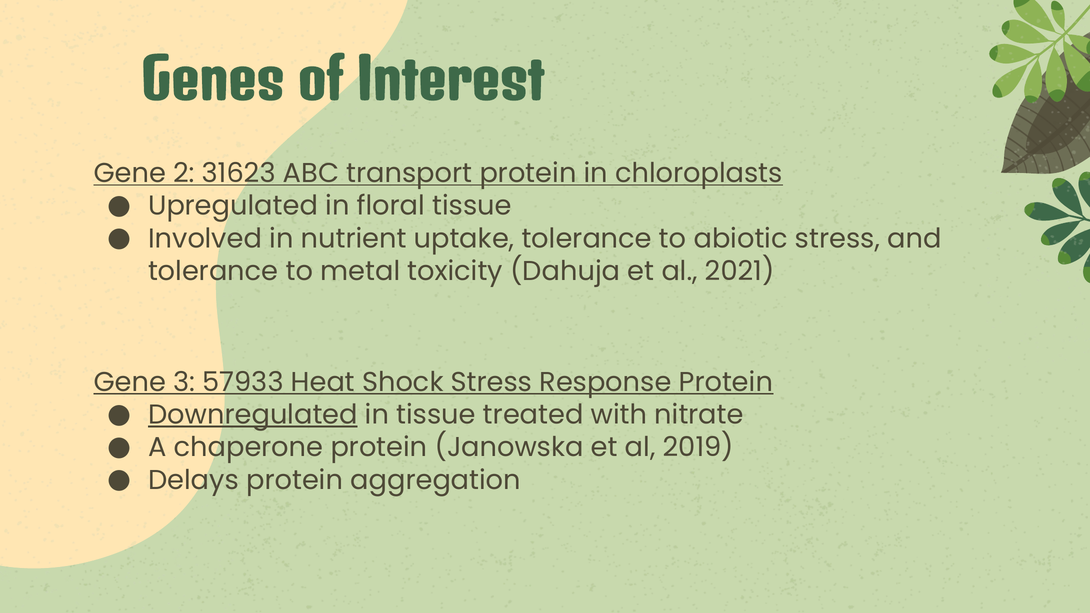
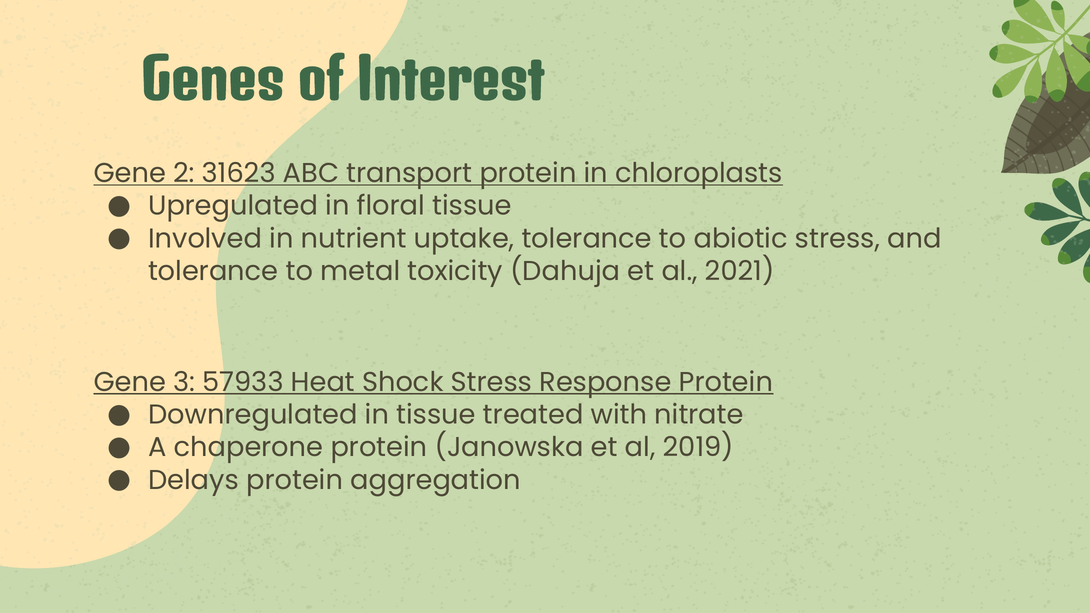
Downregulated underline: present -> none (253, 415)
